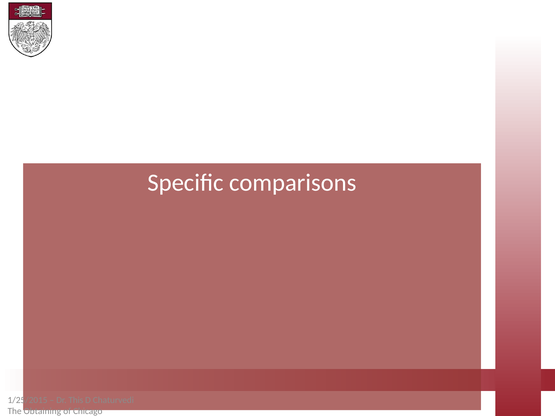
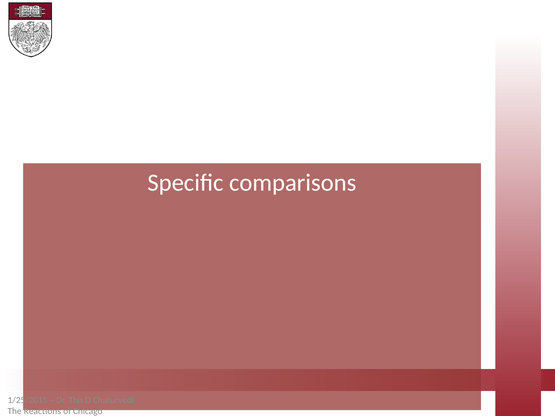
Obtaining: Obtaining -> Reactions (42, 411)
